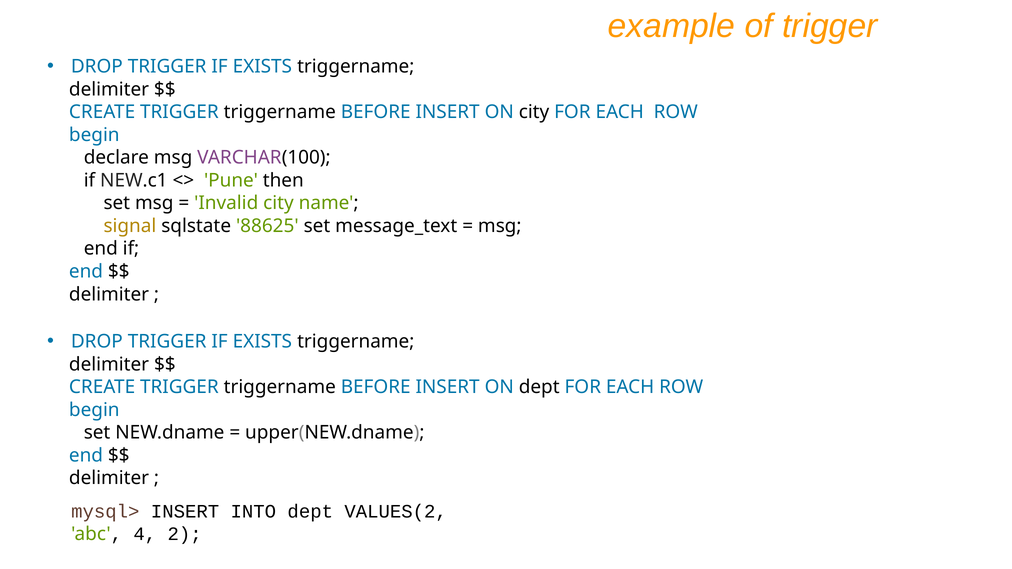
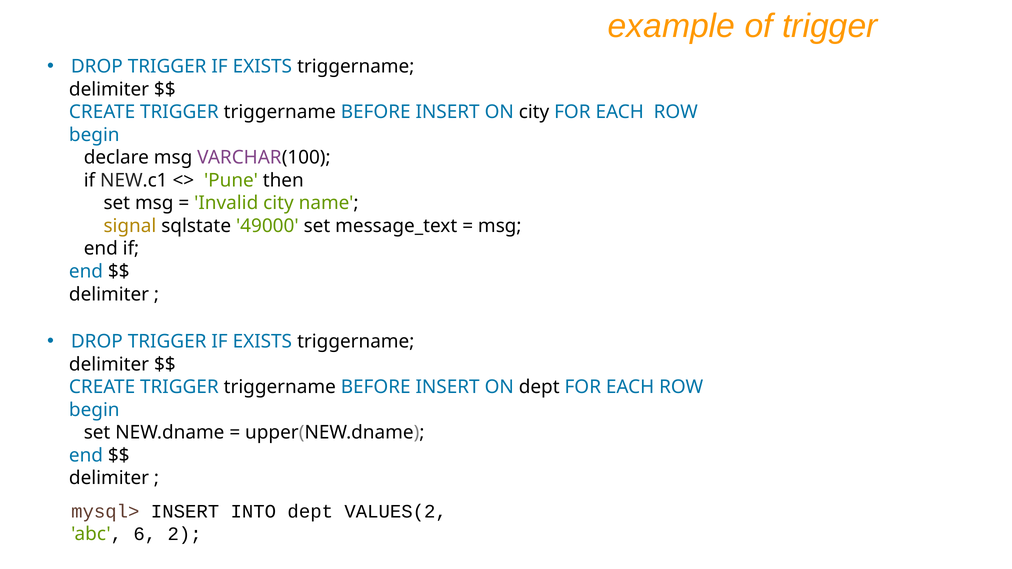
88625: 88625 -> 49000 (267, 226)
4: 4 -> 6 (145, 534)
